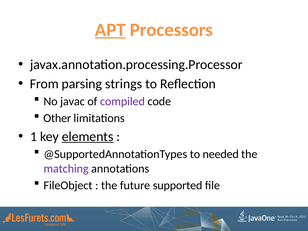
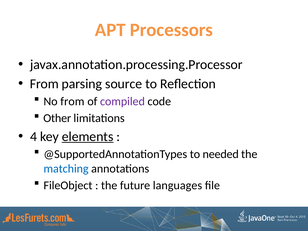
APT underline: present -> none (110, 30)
strings: strings -> source (124, 84)
No javac: javac -> from (72, 101)
1: 1 -> 4 (33, 137)
matching colour: purple -> blue (66, 169)
supported: supported -> languages (177, 185)
